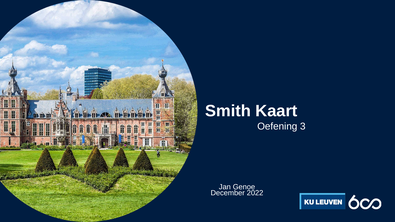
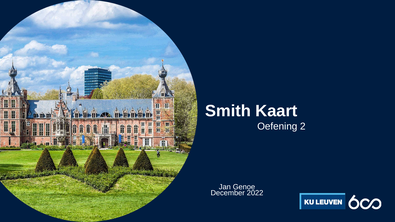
3: 3 -> 2 (303, 127)
